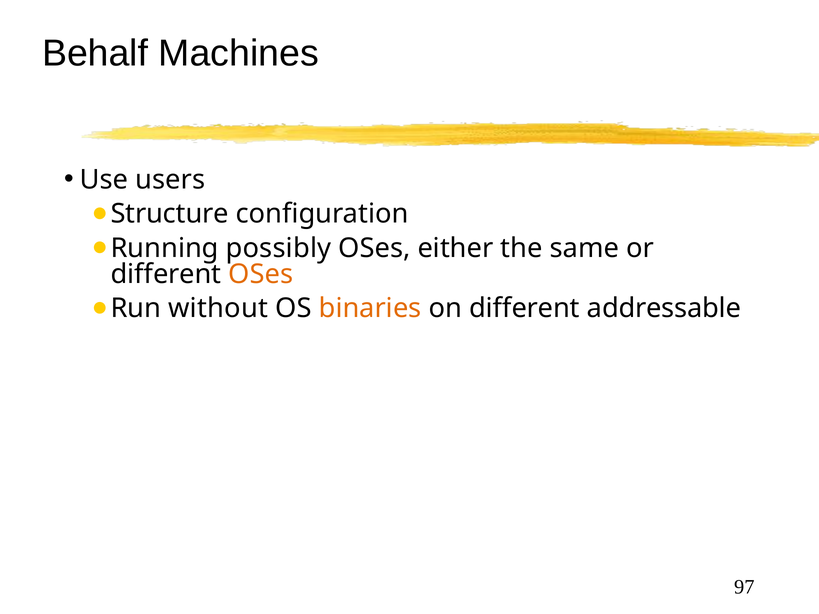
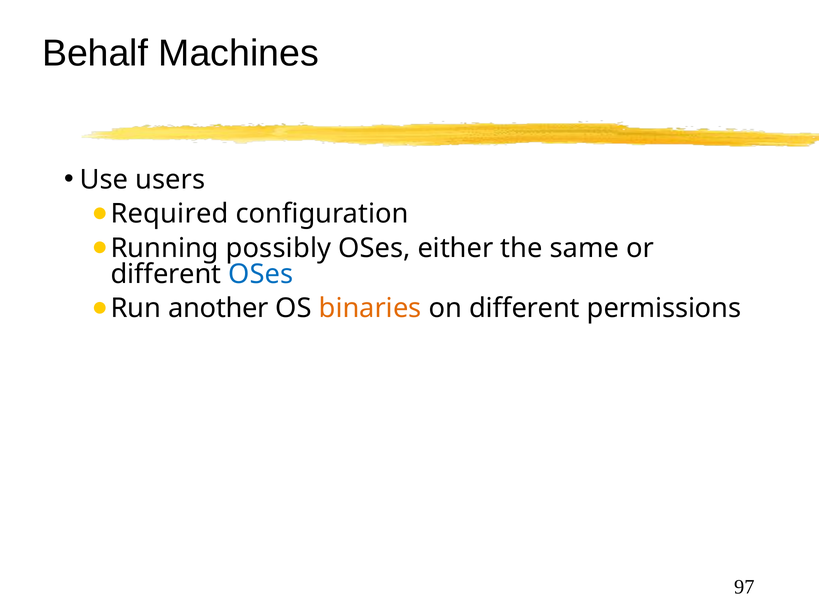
Structure: Structure -> Required (169, 214)
OSes colour: orange -> blue (261, 274)
without: without -> another (218, 309)
addressable: addressable -> permissions (664, 309)
